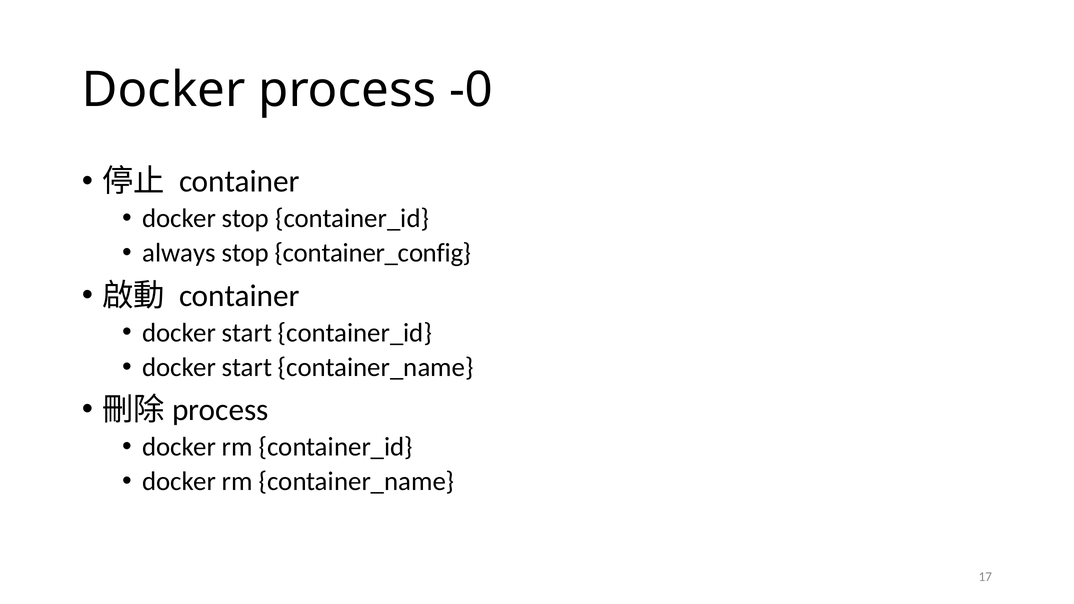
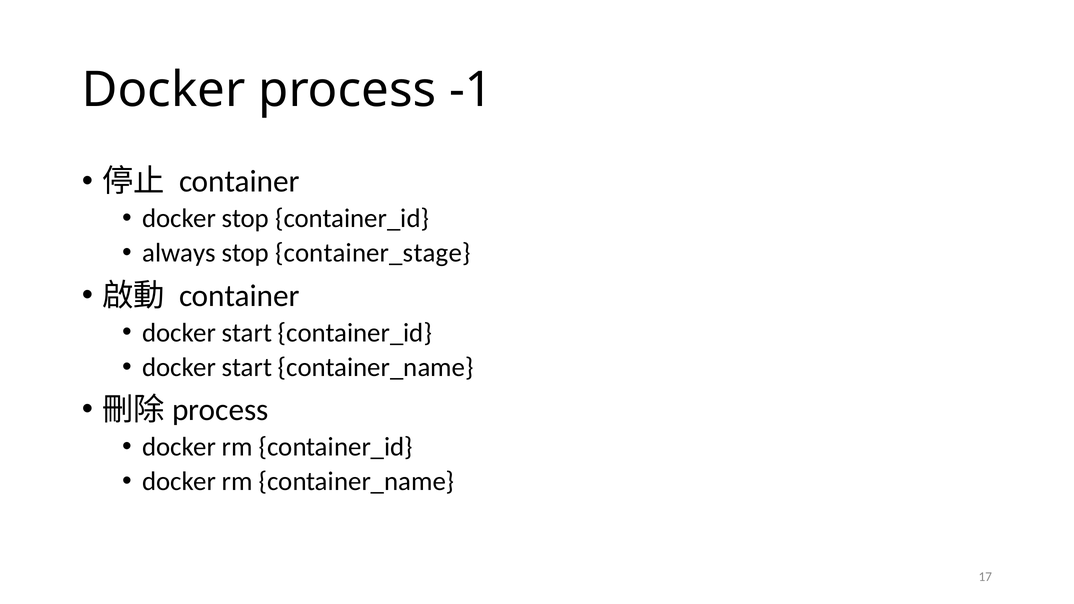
-0: -0 -> -1 (471, 90)
container_config: container_config -> container_stage (373, 253)
